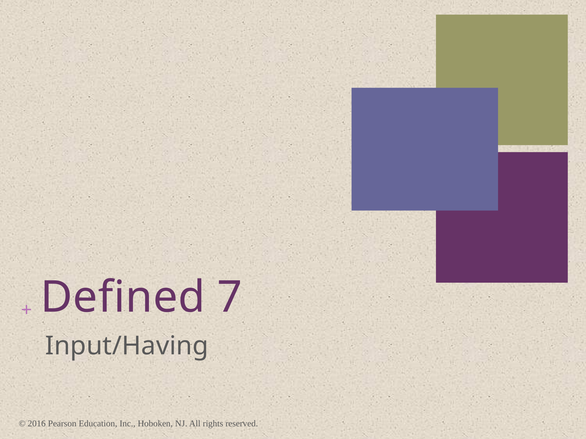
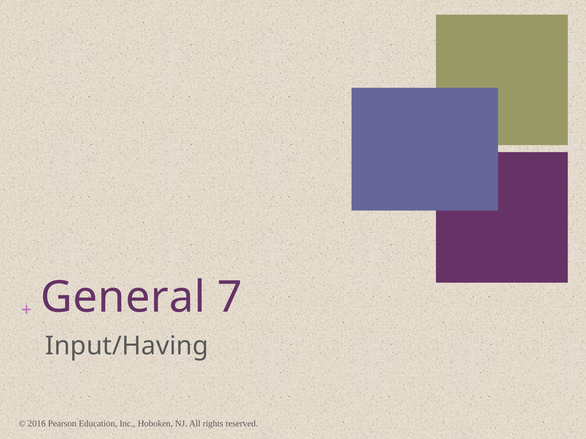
Defined: Defined -> General (123, 298)
